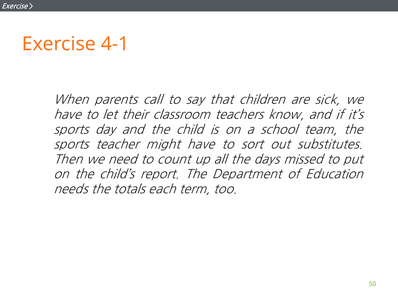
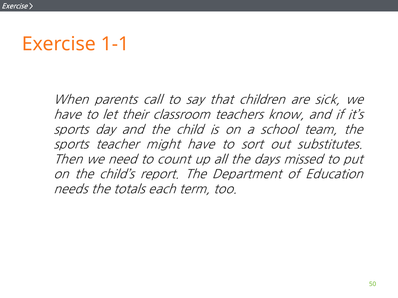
4-1: 4-1 -> 1-1 (115, 44)
